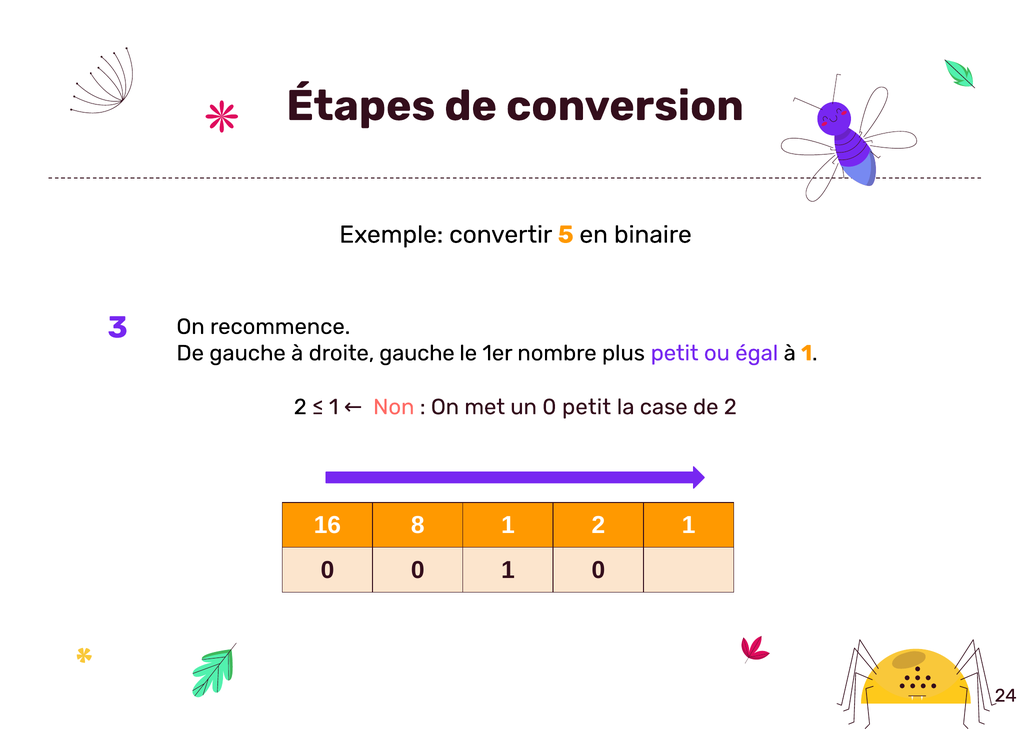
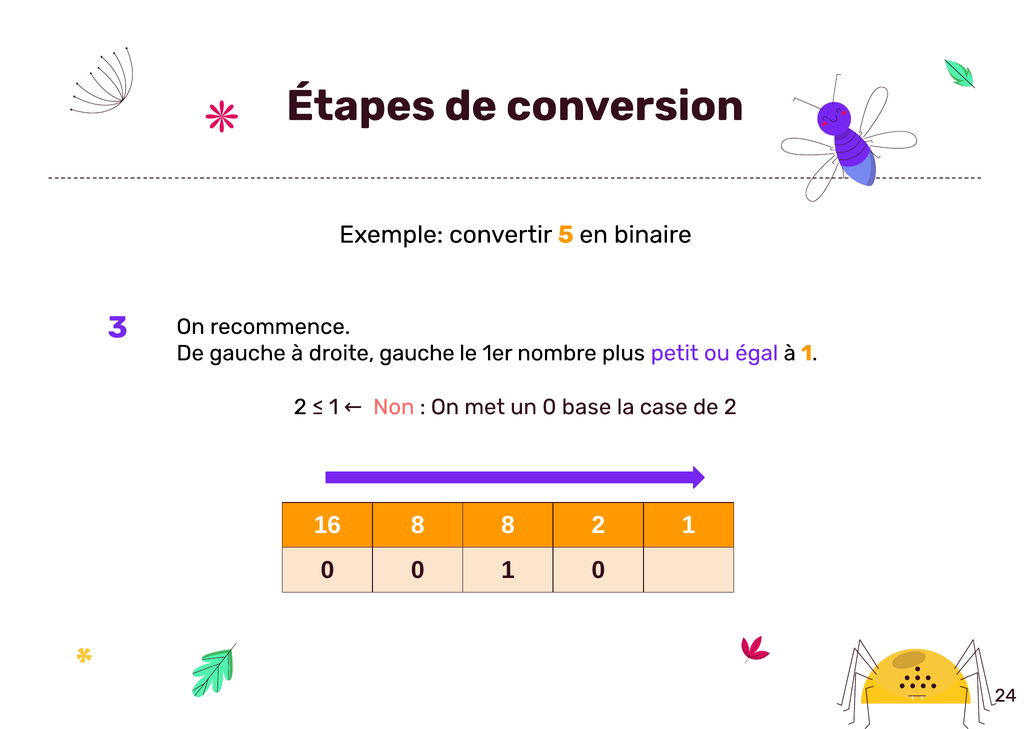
0 petit: petit -> base (586, 407)
8 1: 1 -> 8 (508, 525)
